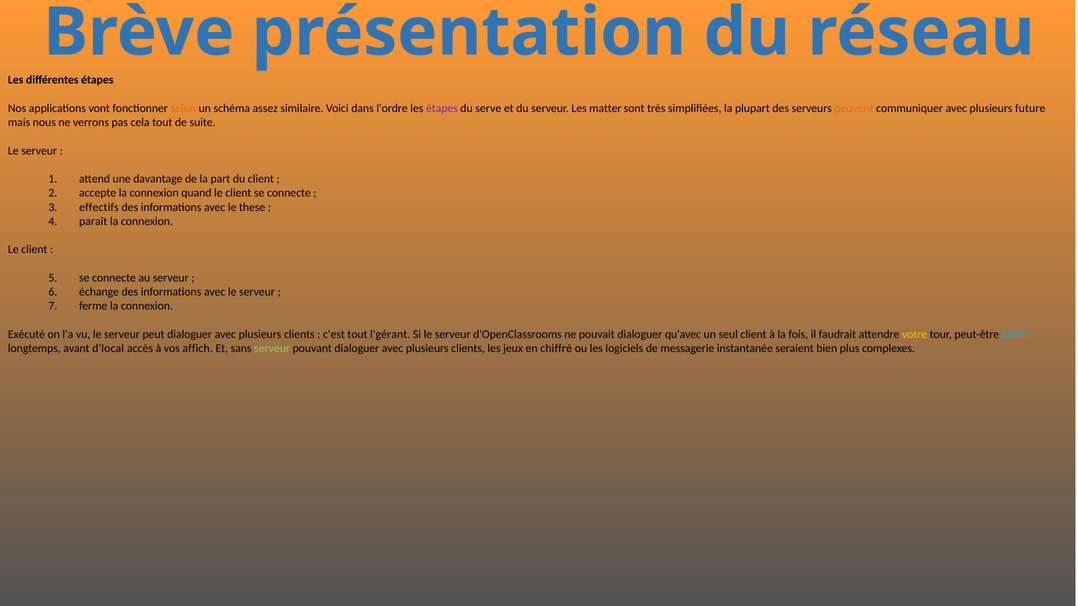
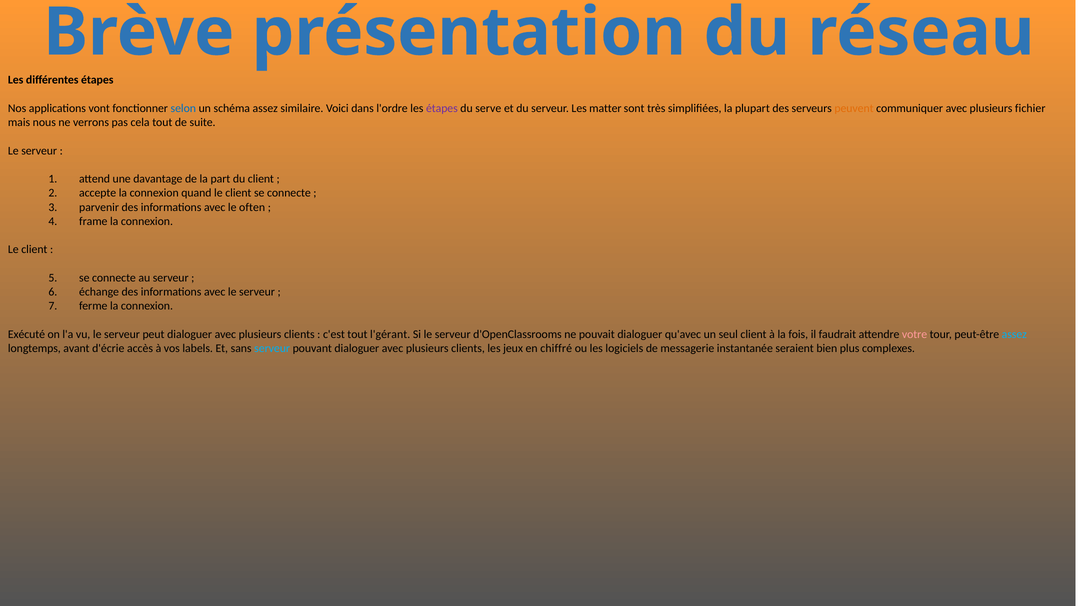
selon colour: orange -> blue (183, 108)
future: future -> fichier (1030, 108)
effectifs: effectifs -> parvenir (99, 207)
these: these -> often (252, 207)
paraît: paraît -> frame (93, 221)
votre colour: yellow -> pink (915, 334)
d'local: d'local -> d'écrie (108, 349)
affich: affich -> labels (198, 349)
serveur colour: light green -> light blue (272, 349)
